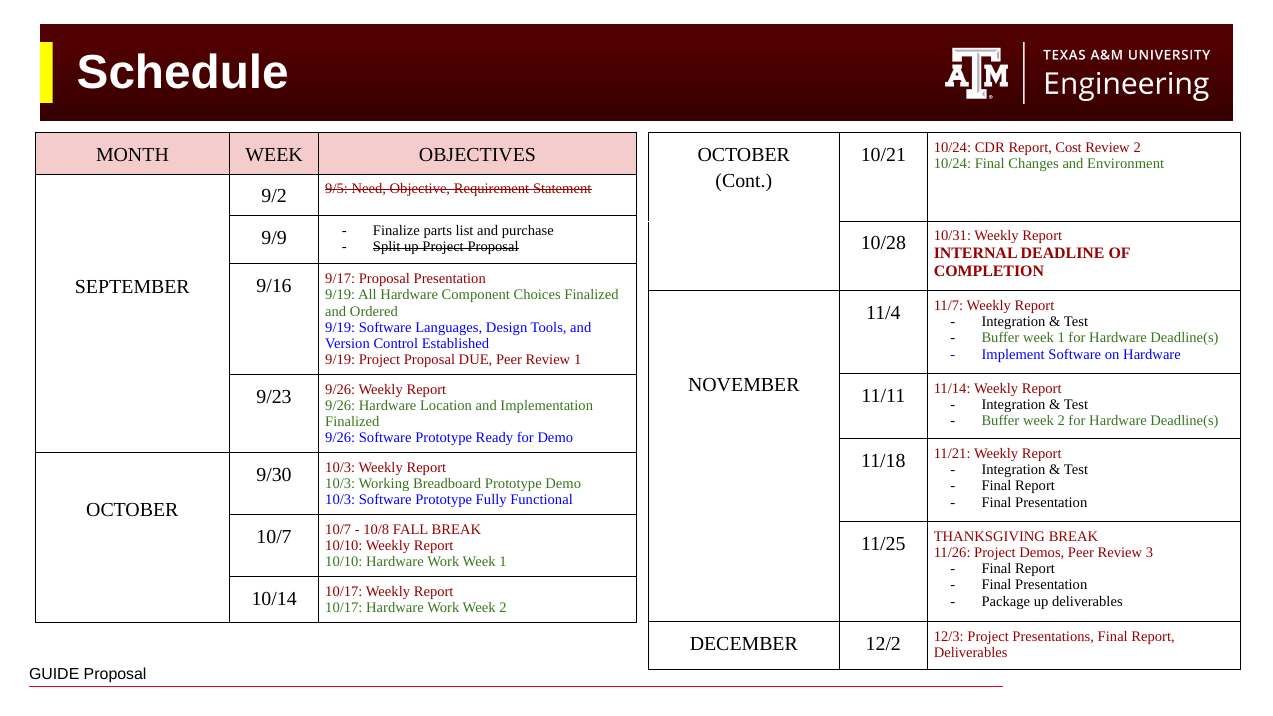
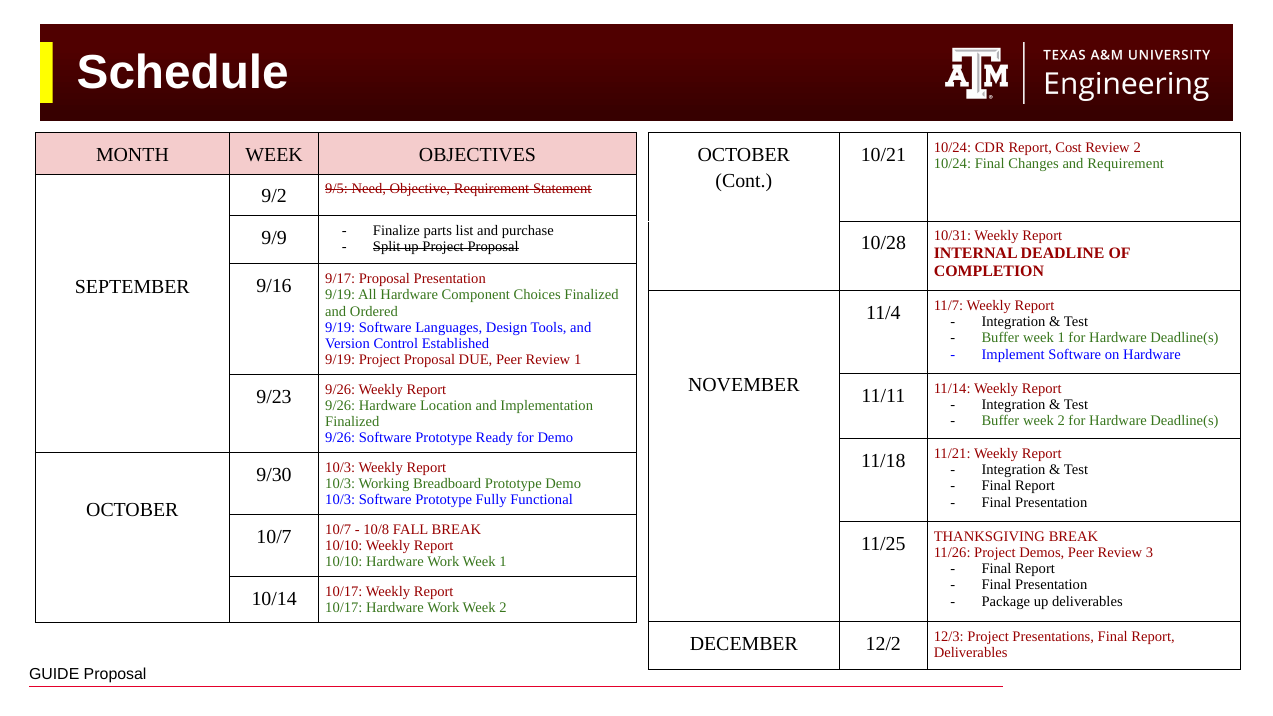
and Environment: Environment -> Requirement (1126, 164)
